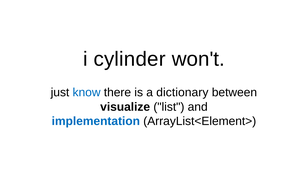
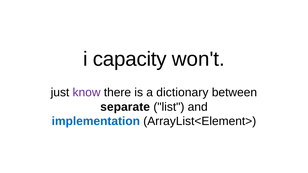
cylinder: cylinder -> capacity (130, 59)
know colour: blue -> purple (87, 93)
visualize: visualize -> separate (125, 107)
